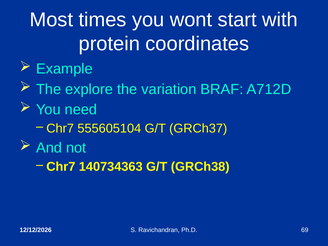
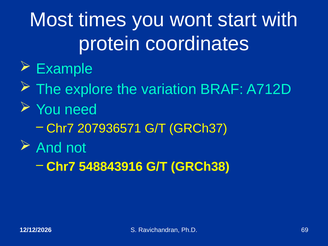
555605104: 555605104 -> 207936571 (109, 128)
140734363: 140734363 -> 548843916 (111, 167)
